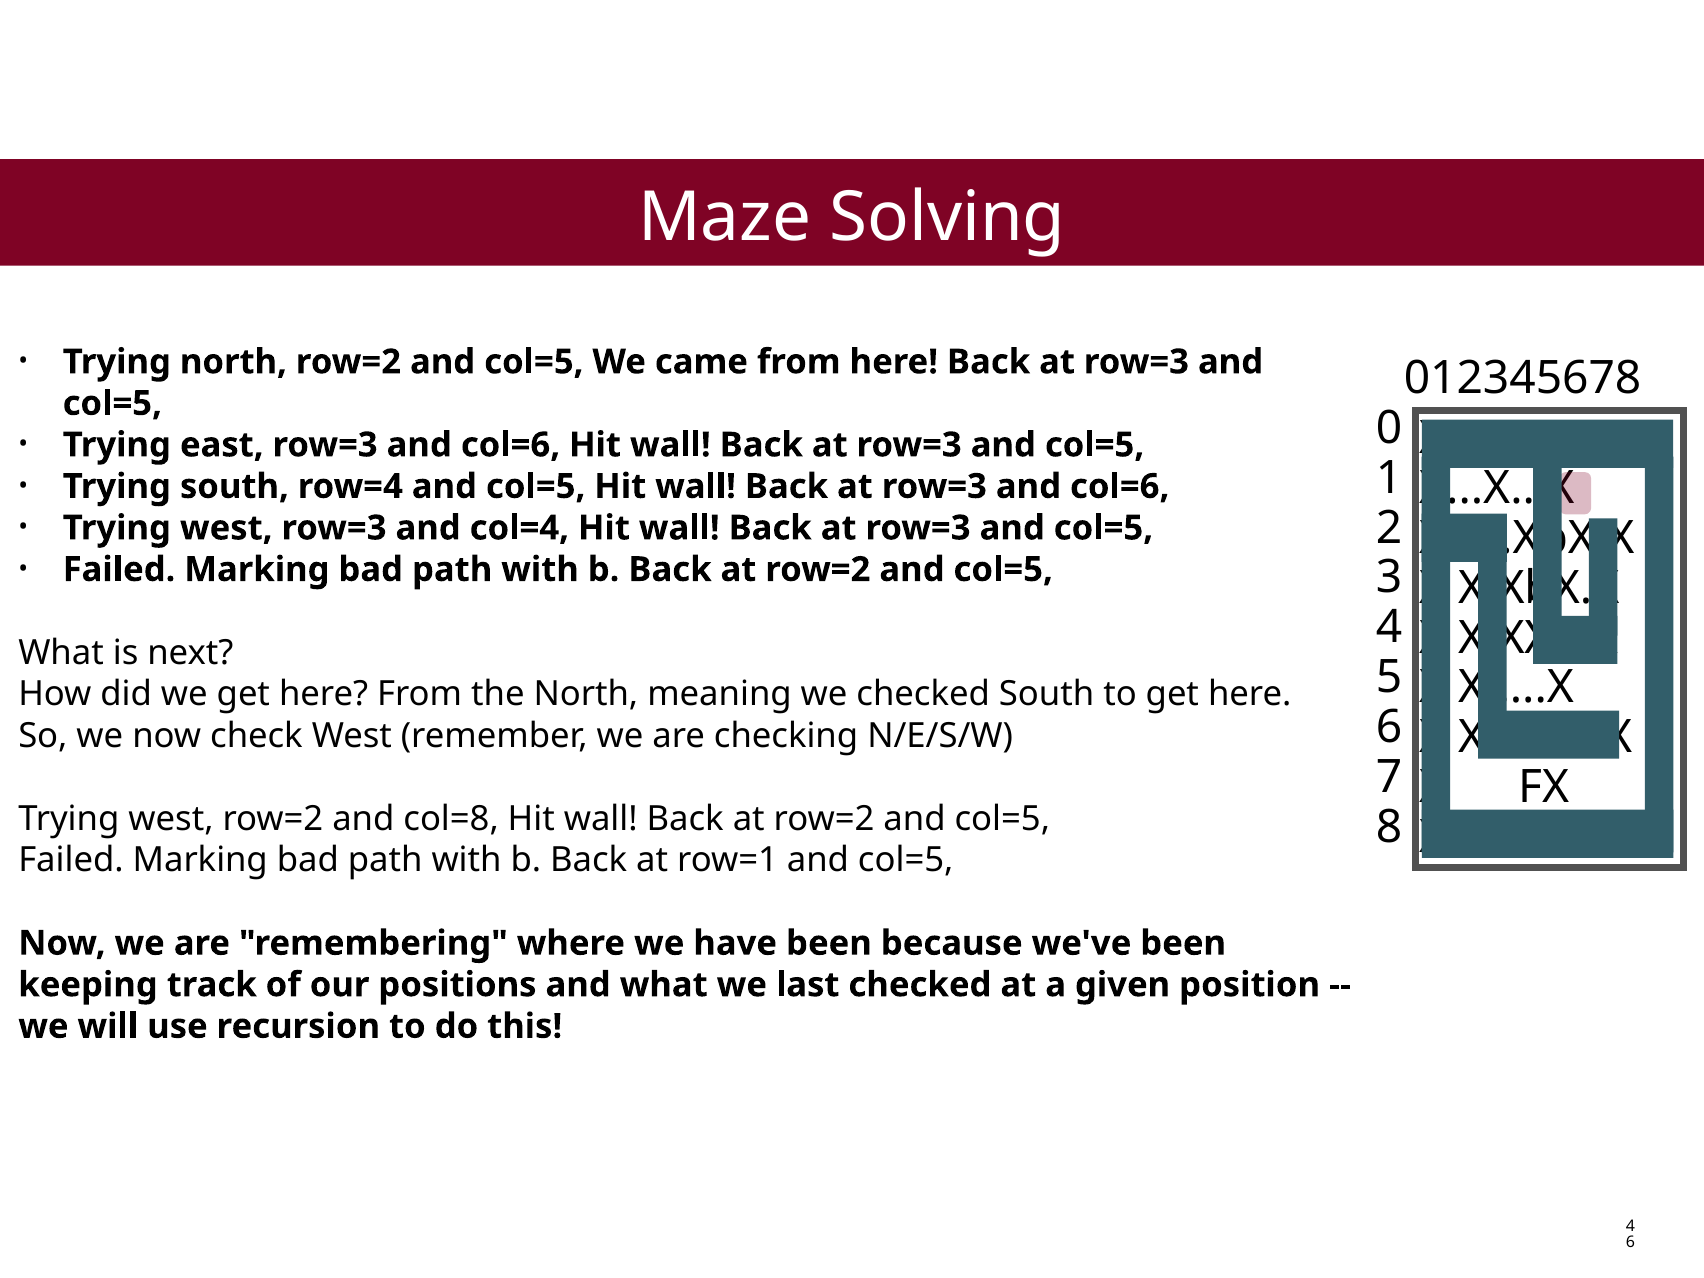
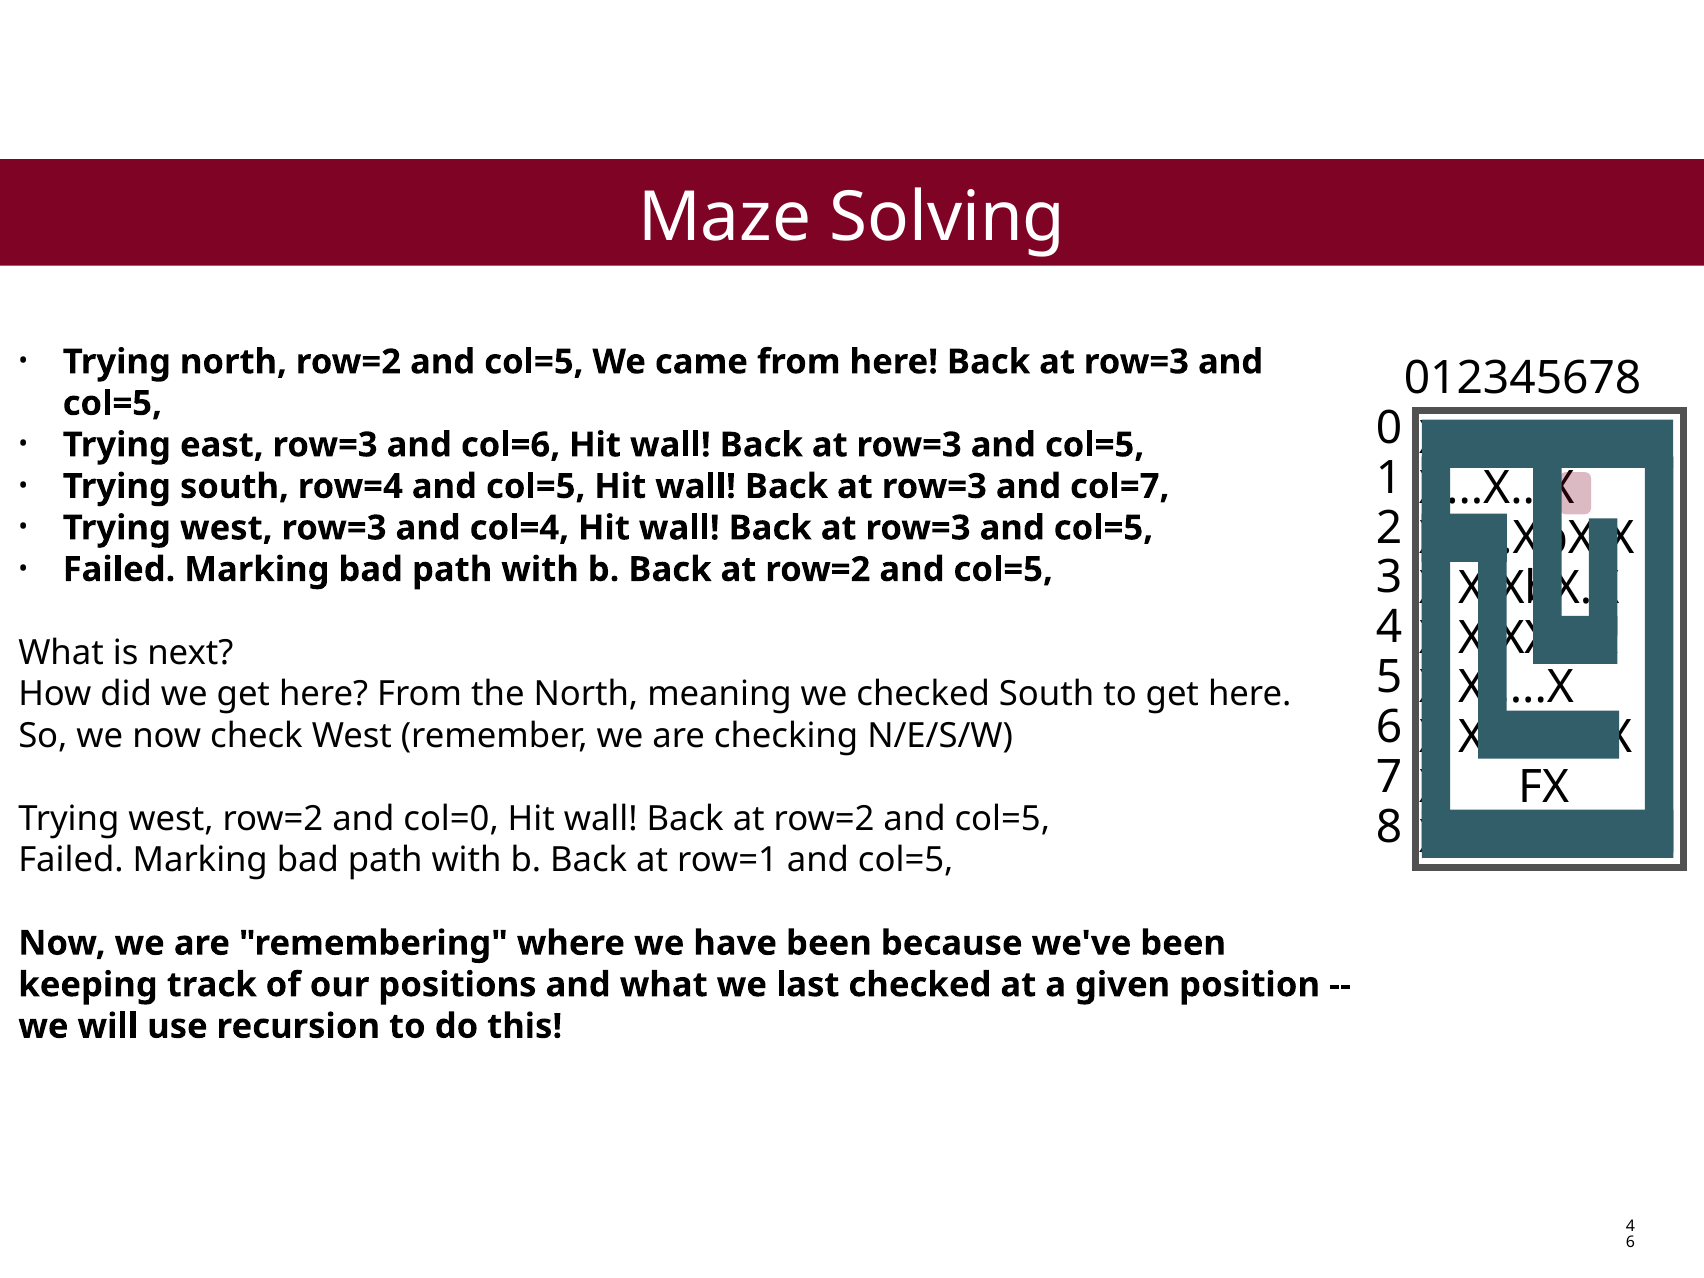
at row=3 and col=6: col=6 -> col=7 (1120, 487)
col=8: col=8 -> col=0 (451, 819)
